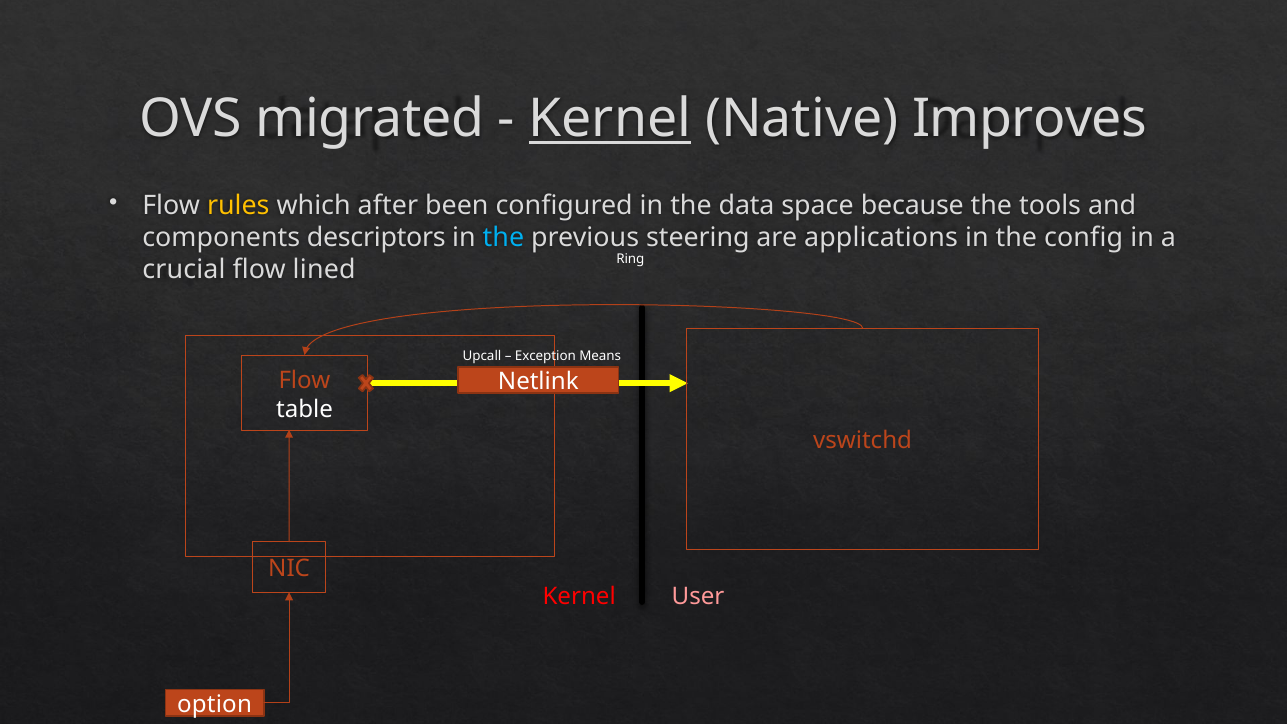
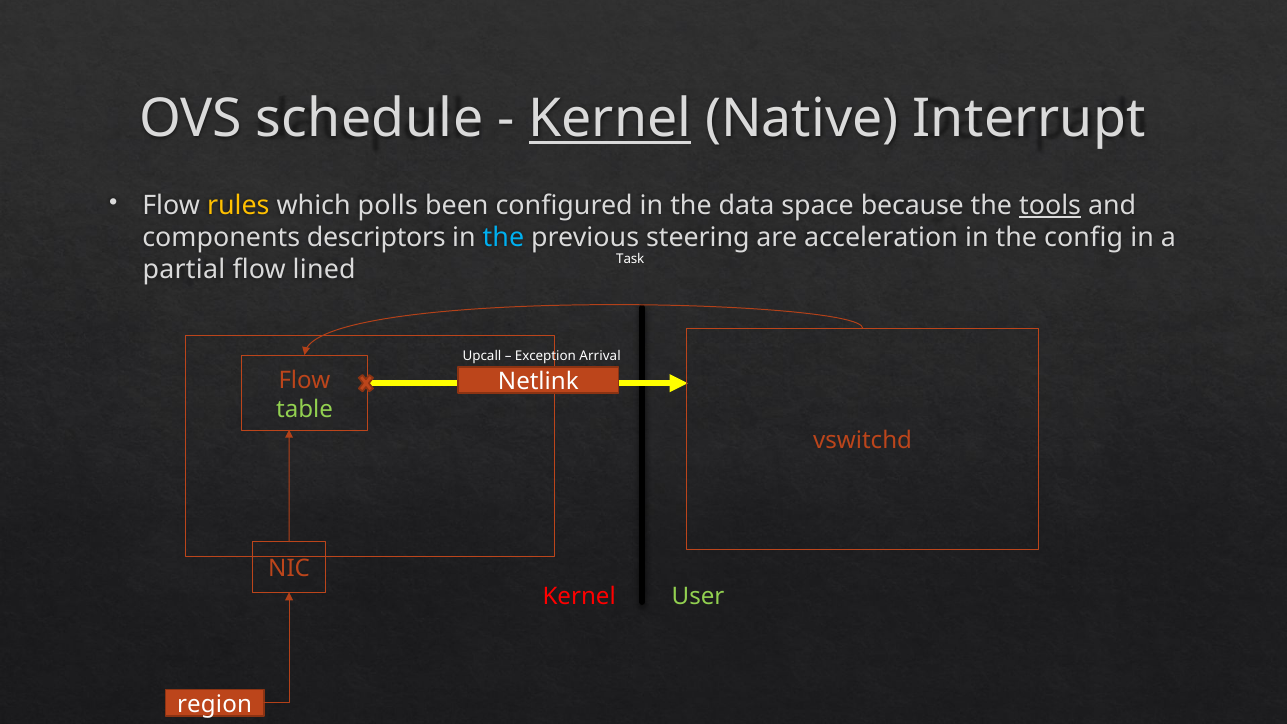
migrated: migrated -> schedule (369, 119)
Improves: Improves -> Interrupt (1029, 119)
after: after -> polls (388, 206)
tools underline: none -> present (1050, 206)
applications: applications -> acceleration (881, 238)
Ring: Ring -> Task (630, 259)
crucial: crucial -> partial (184, 270)
Means: Means -> Arrival (600, 356)
table colour: white -> light green (305, 409)
User colour: pink -> light green (698, 596)
option: option -> region (215, 704)
